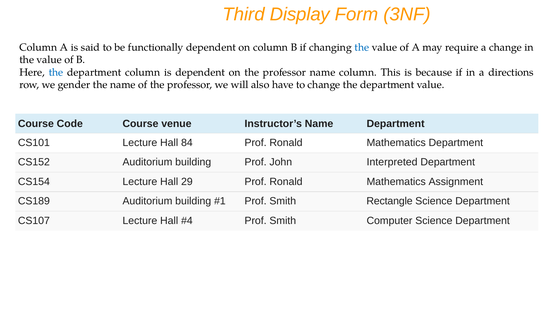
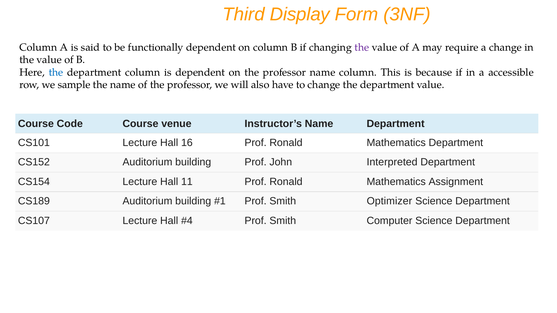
the colour: blue -> purple (362, 47)
directions: directions -> accessible (511, 72)
gender: gender -> sample (74, 85)
84: 84 -> 16 (187, 143)
29: 29 -> 11 (187, 182)
Rectangle: Rectangle -> Optimizer (389, 201)
